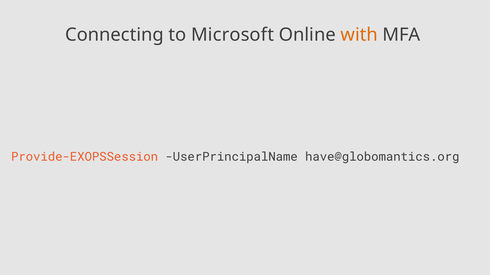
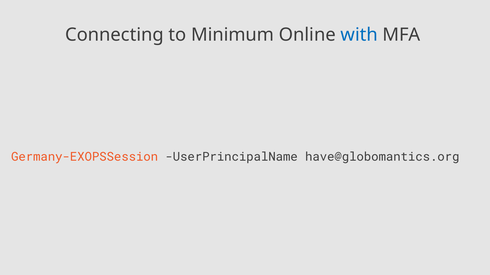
Microsoft: Microsoft -> Minimum (233, 35)
with colour: orange -> blue (359, 35)
Provide-EXOPSSession: Provide-EXOPSSession -> Germany-EXOPSSession (85, 157)
